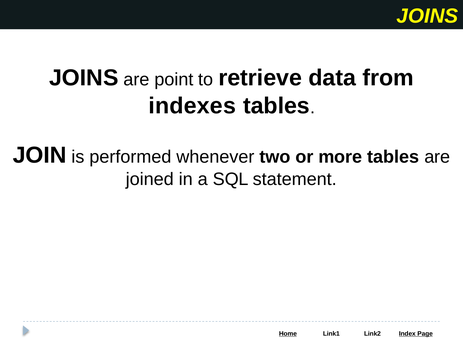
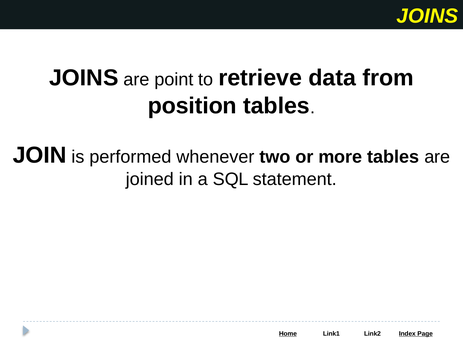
indexes: indexes -> position (192, 106)
